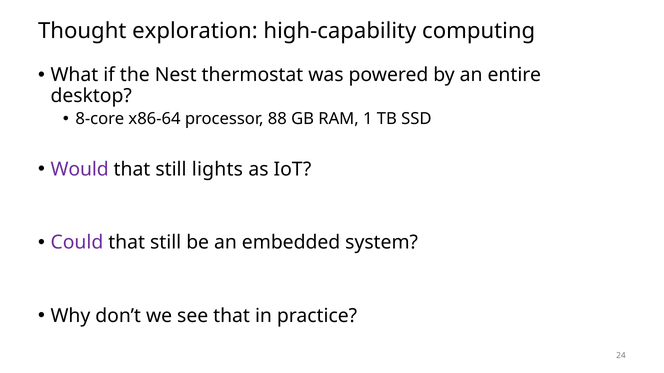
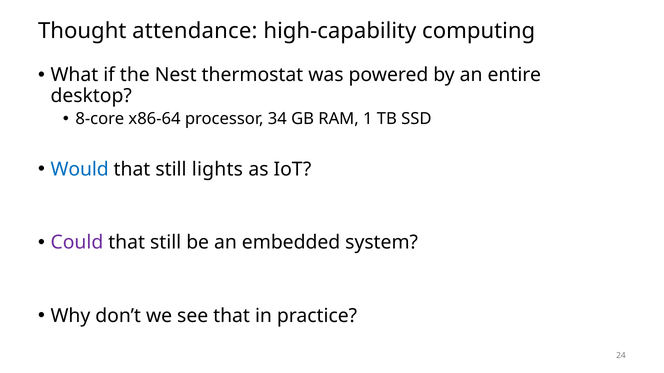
exploration: exploration -> attendance (195, 31)
88: 88 -> 34 (277, 119)
Would colour: purple -> blue (80, 169)
